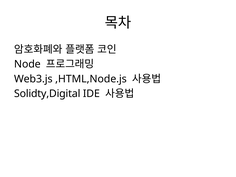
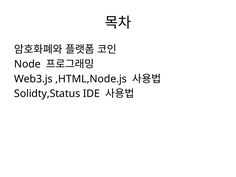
Solidty,Digital: Solidty,Digital -> Solidty,Status (47, 94)
